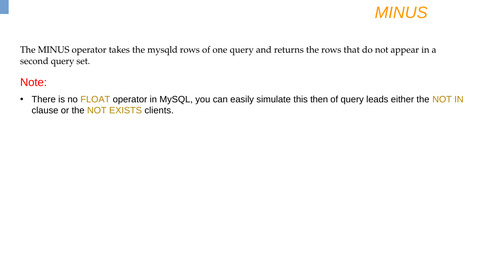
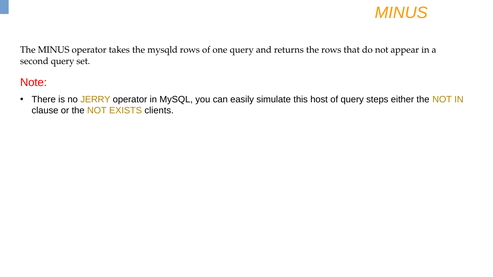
FLOAT: FLOAT -> JERRY (95, 100)
then: then -> host (319, 100)
leads: leads -> steps (377, 100)
